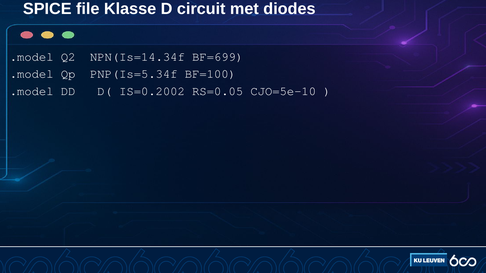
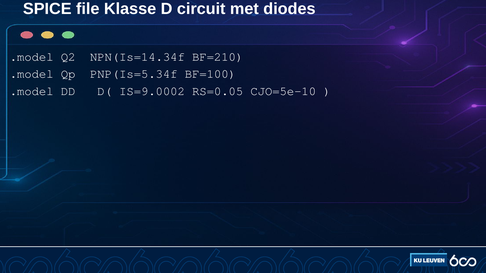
BF=699: BF=699 -> BF=210 (218, 57)
IS=0.2002: IS=0.2002 -> IS=9.0002 (152, 91)
